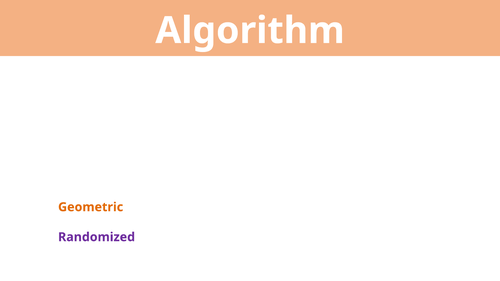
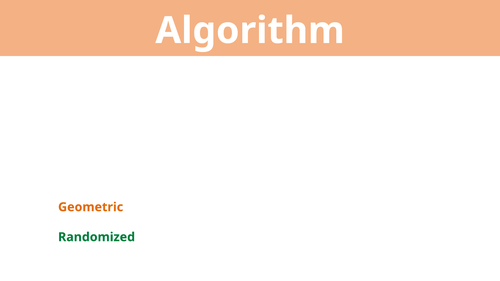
Randomized colour: purple -> green (97, 237)
